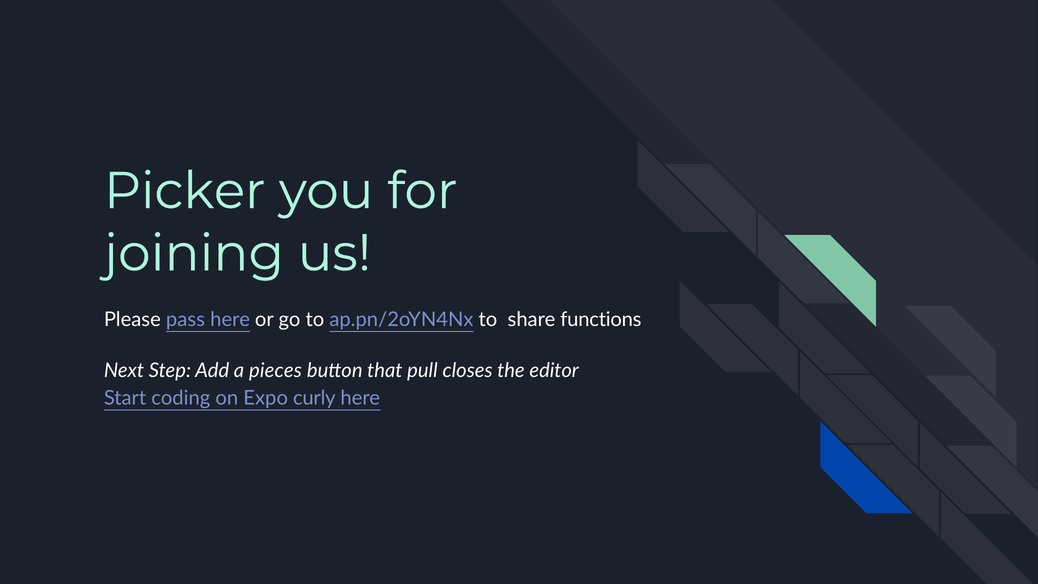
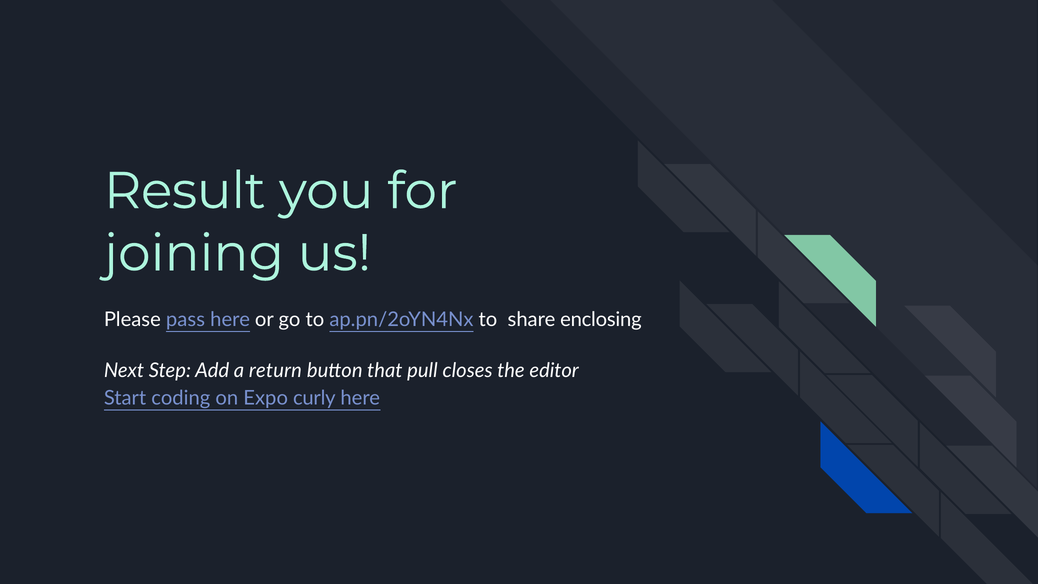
Picker: Picker -> Result (185, 191)
functions: functions -> enclosing (601, 319)
pieces: pieces -> return (275, 370)
